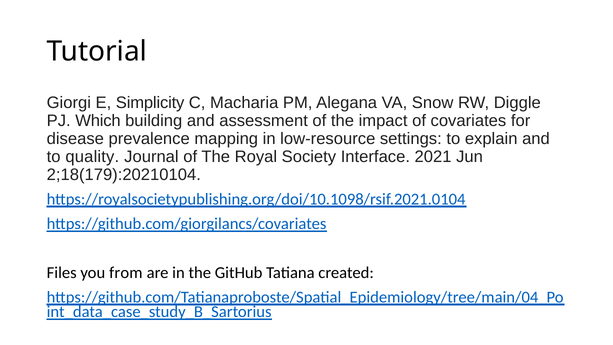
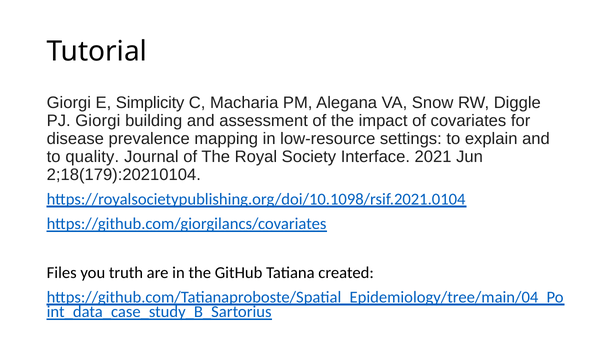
PJ Which: Which -> Giorgi (98, 121)
from: from -> truth (126, 273)
